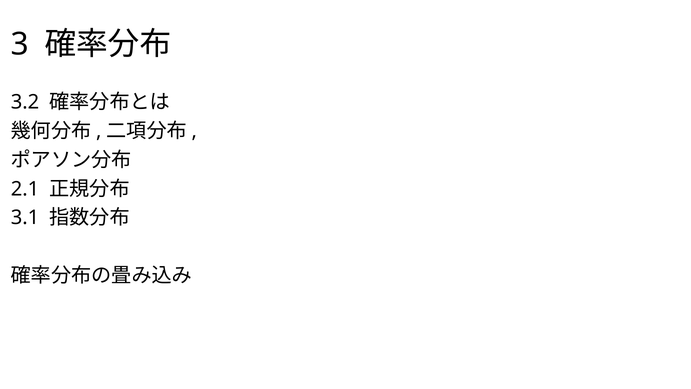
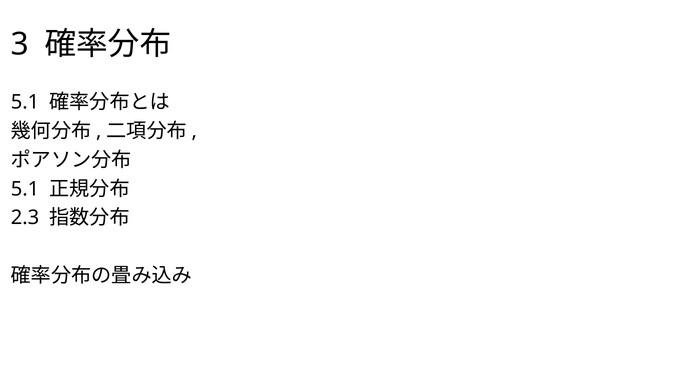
3.2: 3.2 -> 5.1 (25, 102)
2.1: 2.1 -> 5.1 (25, 189)
3.1: 3.1 -> 2.3 (25, 218)
